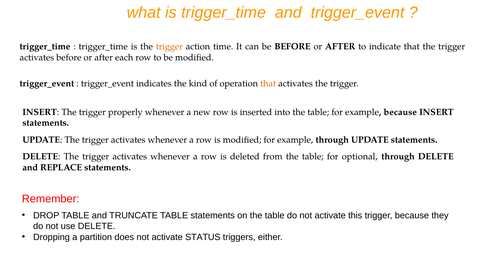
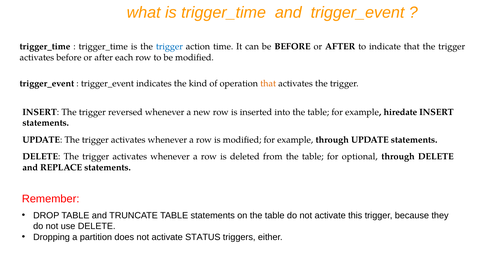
trigger colour: orange -> blue (169, 47)
properly: properly -> reversed (125, 112)
example because: because -> hiredate (400, 112)
